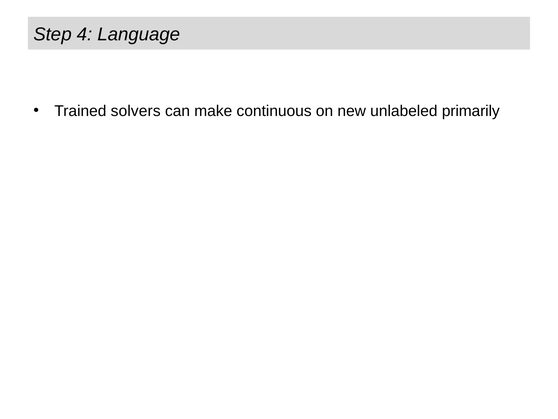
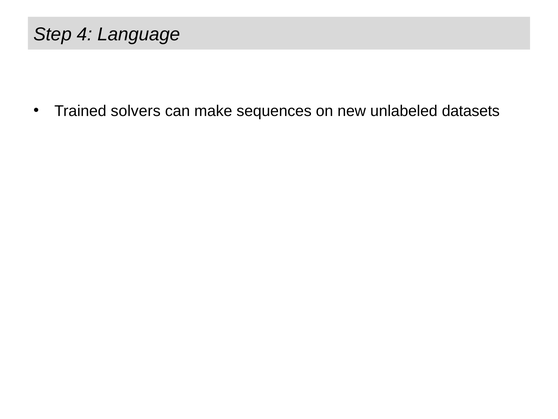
continuous: continuous -> sequences (274, 111)
primarily: primarily -> datasets (471, 111)
